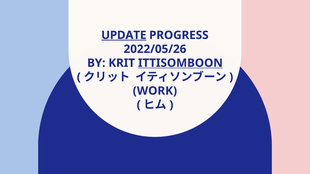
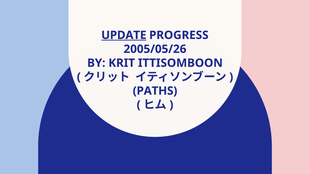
2022/05/26: 2022/05/26 -> 2005/05/26 (155, 49)
ITTISOMBOON underline: present -> none (180, 63)
WORK: WORK -> PATHS (155, 91)
